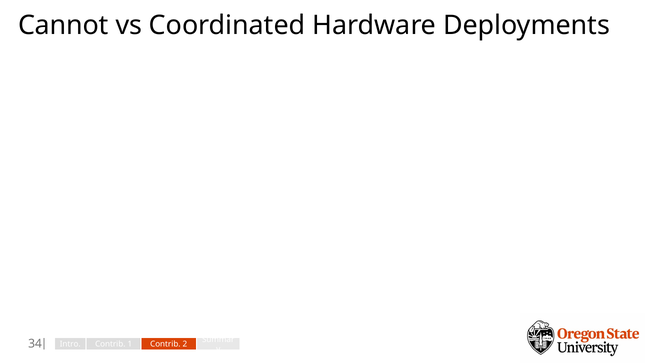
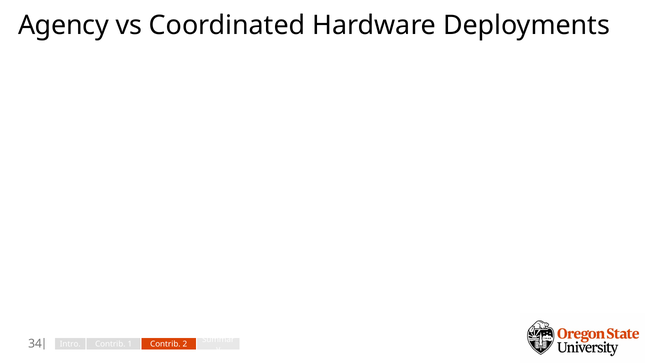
Cannot: Cannot -> Agency (63, 26)
